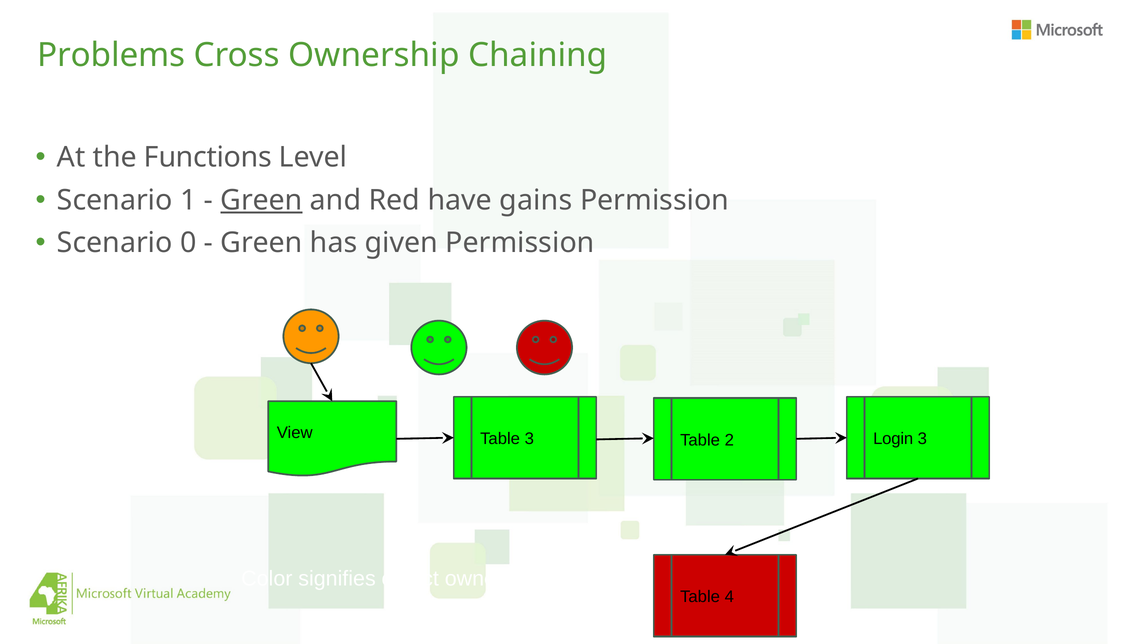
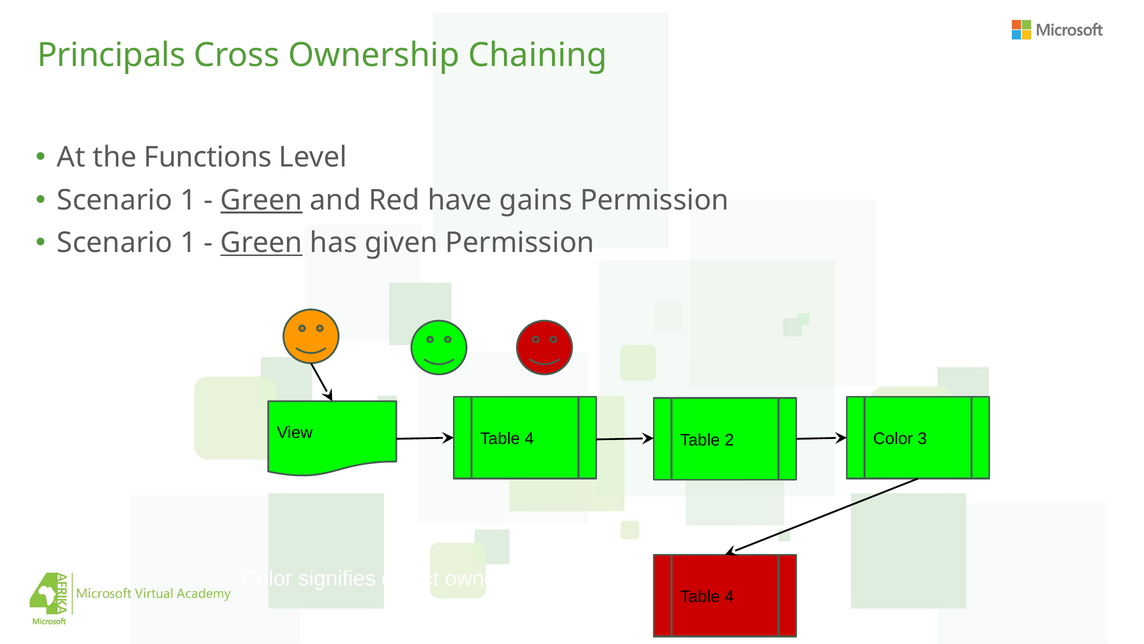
Problems: Problems -> Principals (111, 55)
0: 0 -> 1 (188, 243)
Green underline: none -> present (262, 243)
3: 3 -> 4 (529, 439)
2 Login: Login -> Color (893, 439)
